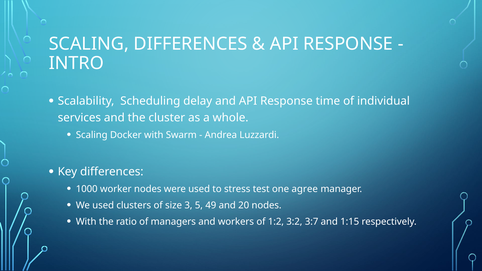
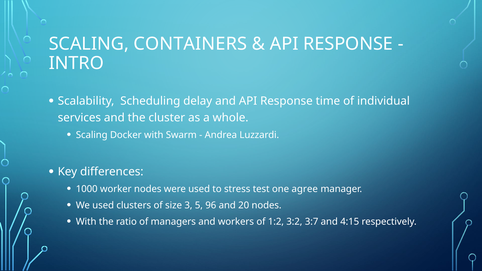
SCALING DIFFERENCES: DIFFERENCES -> CONTAINERS (190, 44)
49: 49 -> 96 (211, 205)
1:15: 1:15 -> 4:15 (350, 222)
